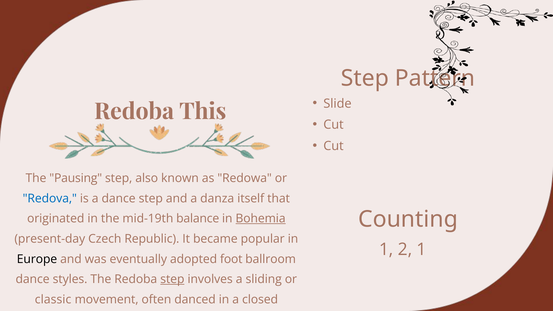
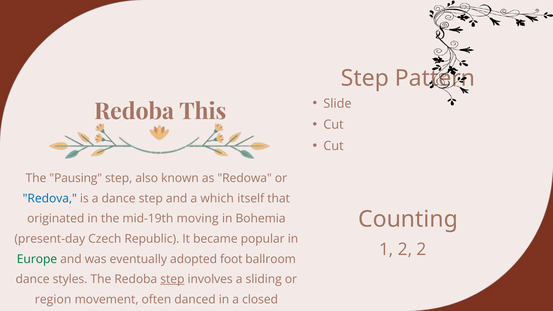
danza: danza -> which (217, 198)
balance: balance -> moving (198, 219)
Bohemia underline: present -> none (261, 219)
2 1: 1 -> 2 (422, 249)
Europe colour: black -> green (37, 259)
classic: classic -> region (53, 300)
